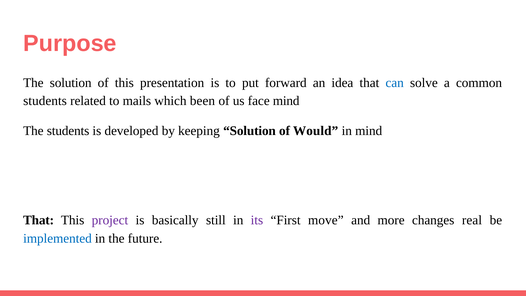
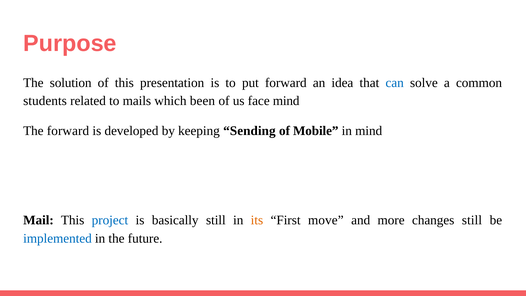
The students: students -> forward (68, 131)
keeping Solution: Solution -> Sending (249, 131)
Would: Would -> Mobile (316, 131)
That: That -> Mail (38, 220)
project colour: purple -> blue (110, 220)
its colour: purple -> orange (257, 220)
changes real: real -> still (472, 220)
